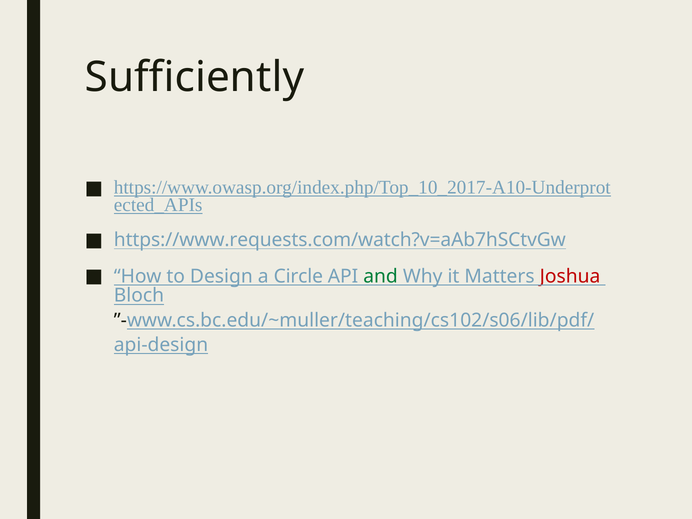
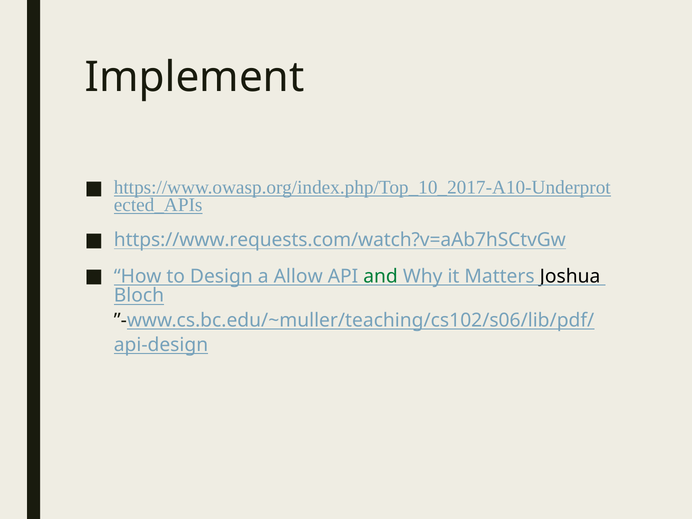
Sufficiently: Sufficiently -> Implement (195, 78)
Circle: Circle -> Allow (298, 276)
Joshua colour: red -> black (570, 276)
